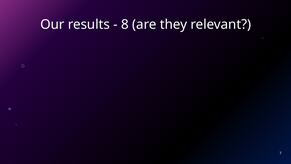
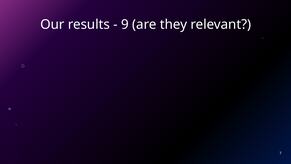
8: 8 -> 9 (125, 24)
